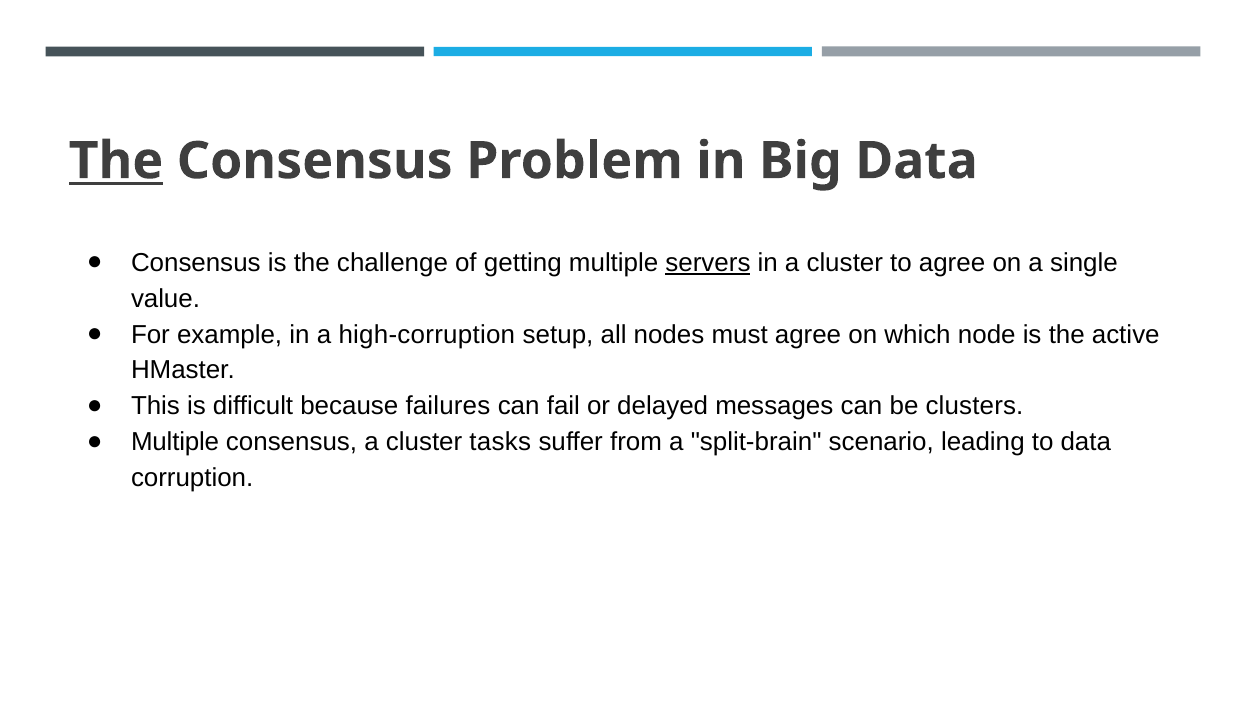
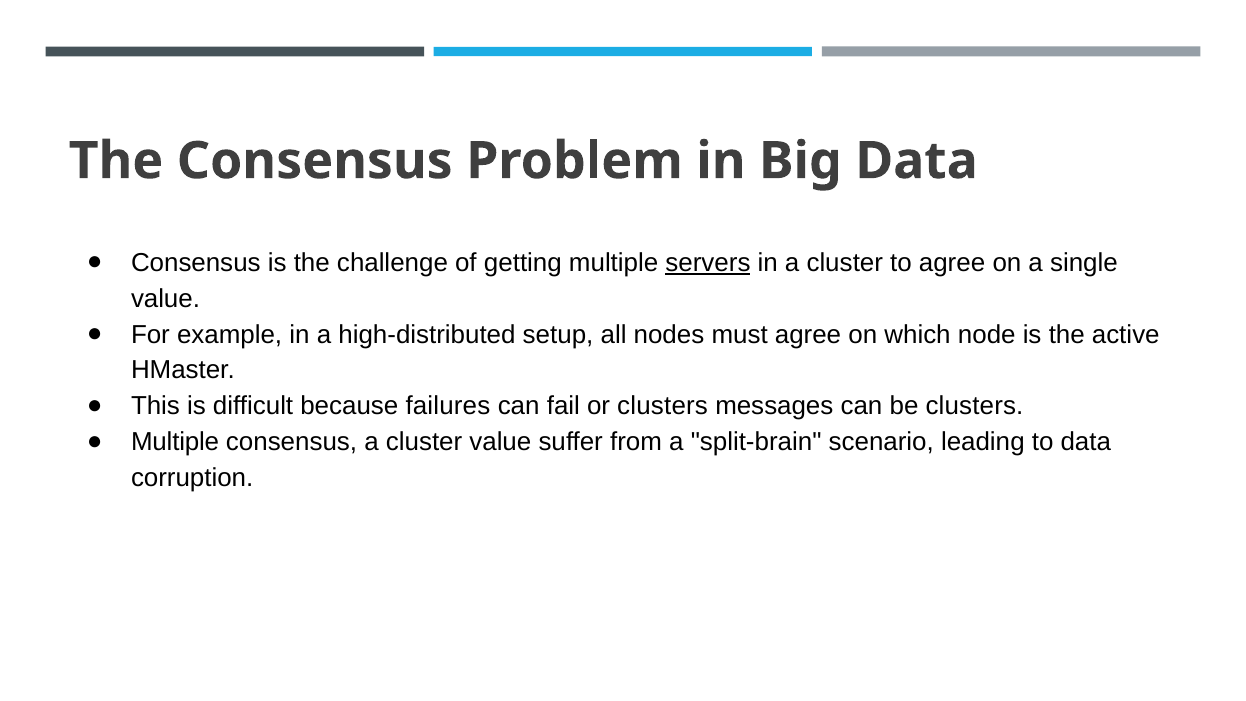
The underline: present -> none (116, 161)
high-corruption: high-corruption -> high-distributed (427, 334)
or delayed: delayed -> clusters (663, 406)
cluster tasks: tasks -> value (500, 442)
